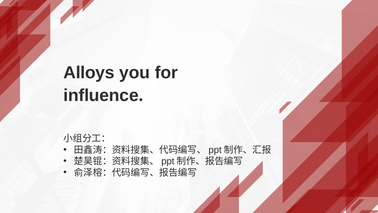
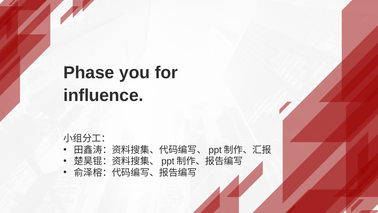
Alloys: Alloys -> Phase (89, 73)
